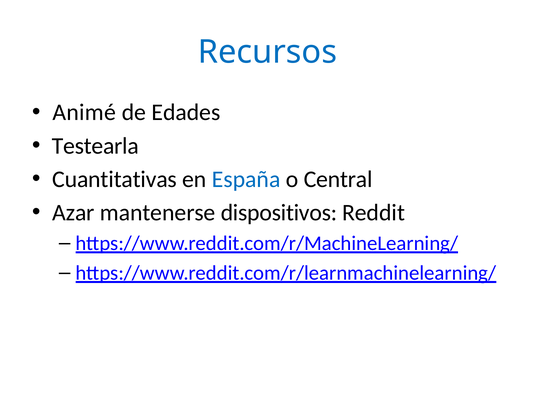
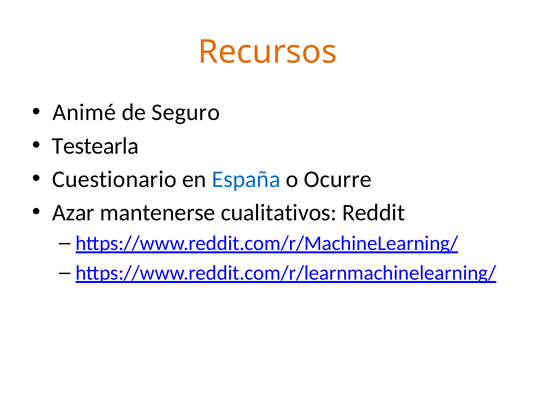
Recursos colour: blue -> orange (267, 52)
Edades: Edades -> Seguro (186, 112)
Cuantitativas: Cuantitativas -> Cuestionario (114, 179)
Central: Central -> Ocurre (338, 179)
dispositivos: dispositivos -> cualitativos (279, 212)
